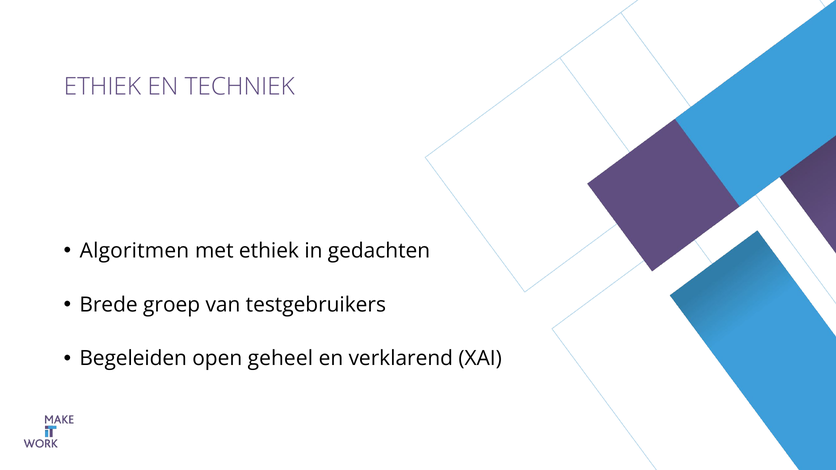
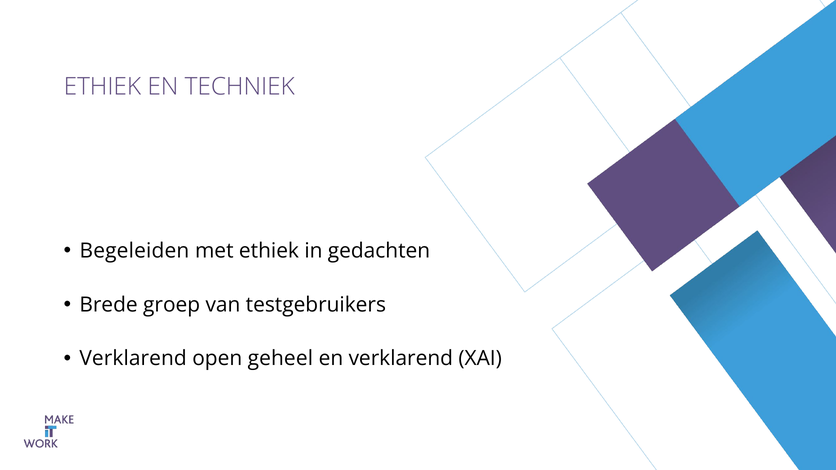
Algoritmen: Algoritmen -> Begeleiden (134, 251)
Begeleiden: Begeleiden -> Verklarend (133, 359)
